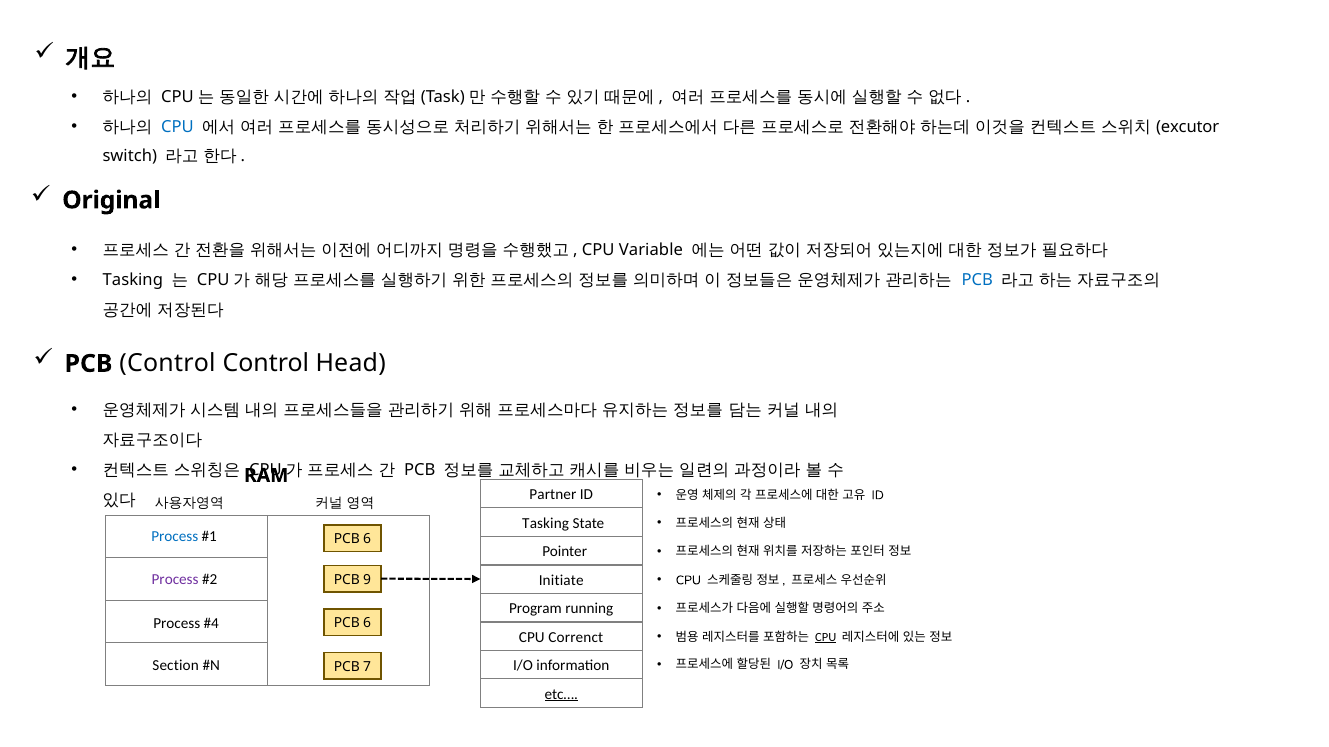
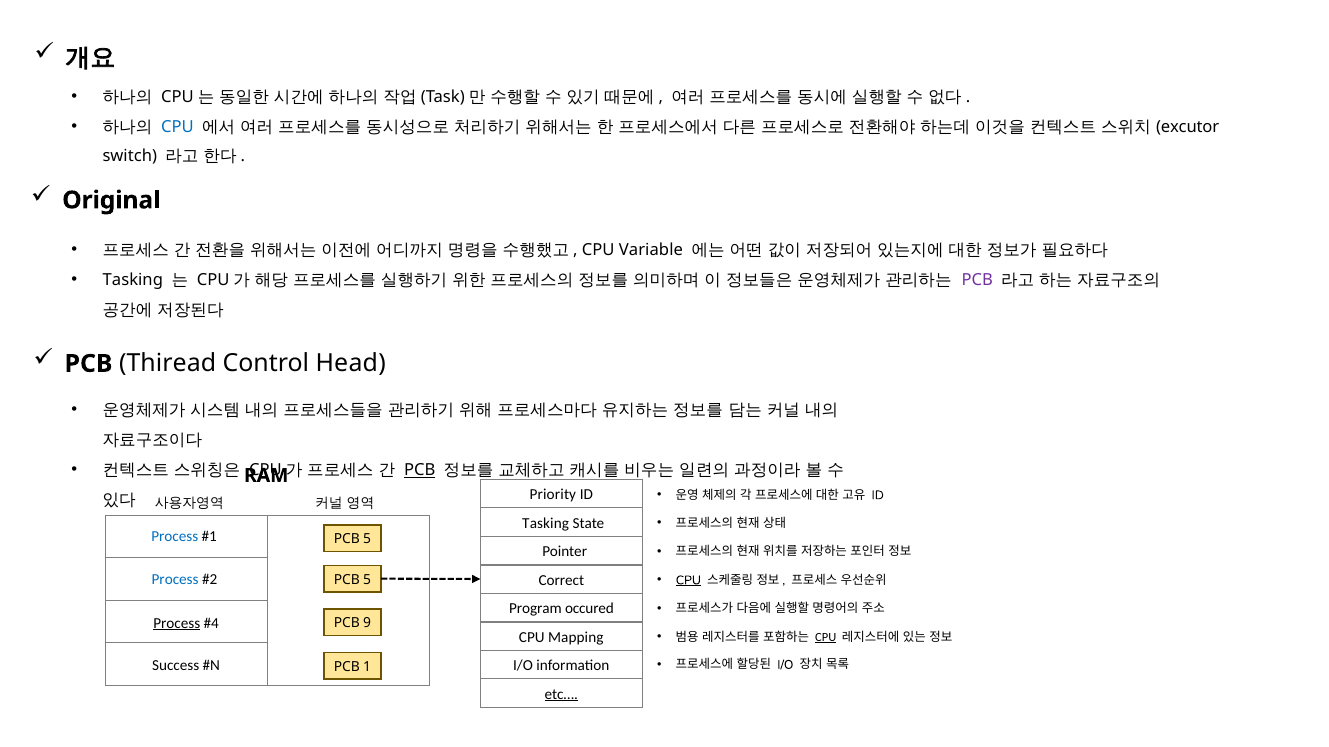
PCB colour: blue -> purple (977, 281)
PCB Control: Control -> Thiread (168, 364)
PCB underline: none -> present (420, 470)
Partner: Partner -> Priority (553, 495)
6: 6 -> 5 (367, 540)
Process colour: purple -> blue (175, 580)
CPU underline: none -> present (688, 581)
Initiate: Initiate -> Correct (561, 581)
9: 9 -> 5 (367, 580)
running: running -> occured (589, 609)
Process underline: none -> present (177, 624)
6: 6 -> 9 (367, 623)
Correnct: Correnct -> Mapping (576, 638)
Section: Section -> Success (176, 666)
7: 7 -> 1 (367, 667)
